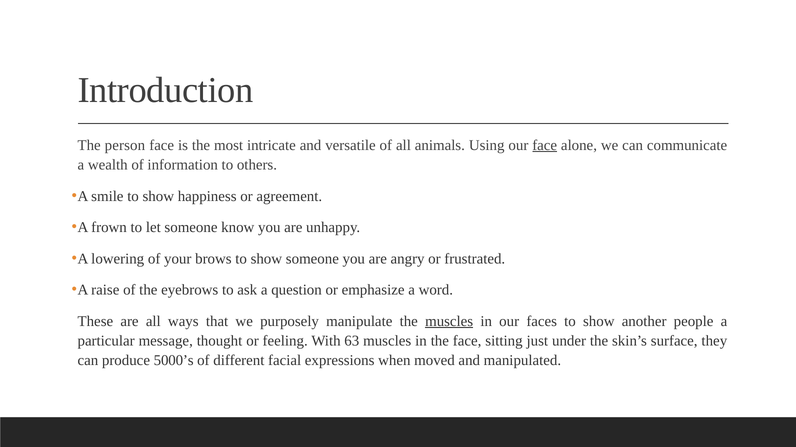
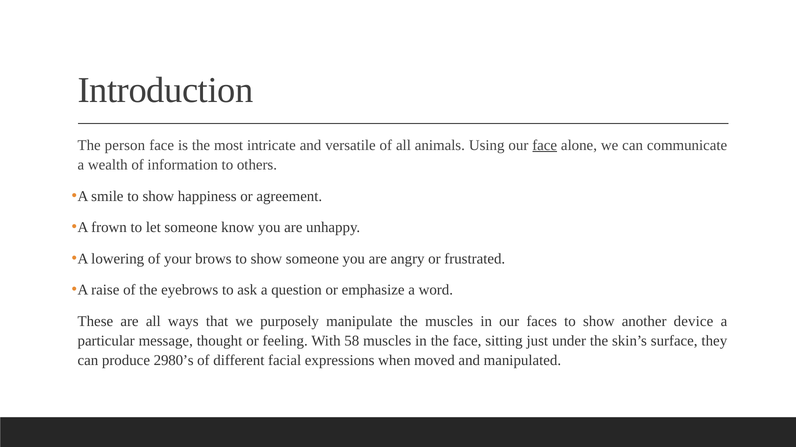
muscles underline: present -> none (449, 322)
people: people -> device (694, 322)
63: 63 -> 58 (352, 341)
5000’s: 5000’s -> 2980’s (174, 361)
